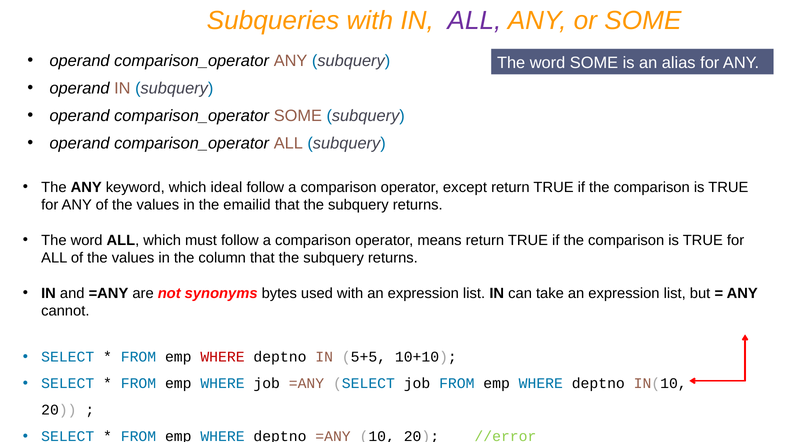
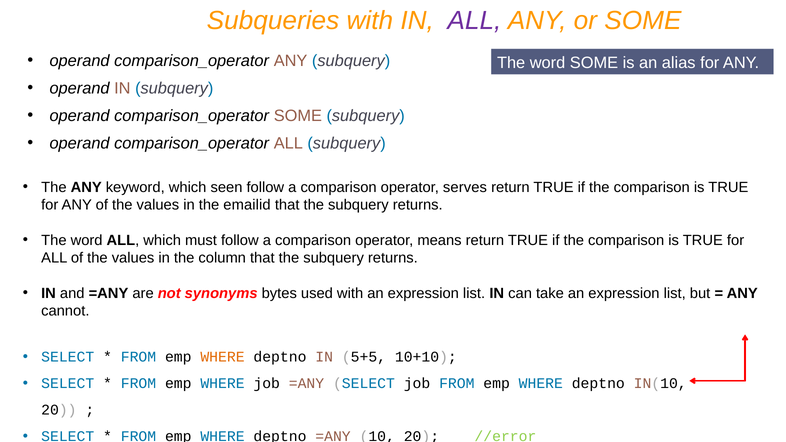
ideal: ideal -> seen (226, 187)
except: except -> serves (465, 187)
WHERE colour: red -> orange (222, 357)
